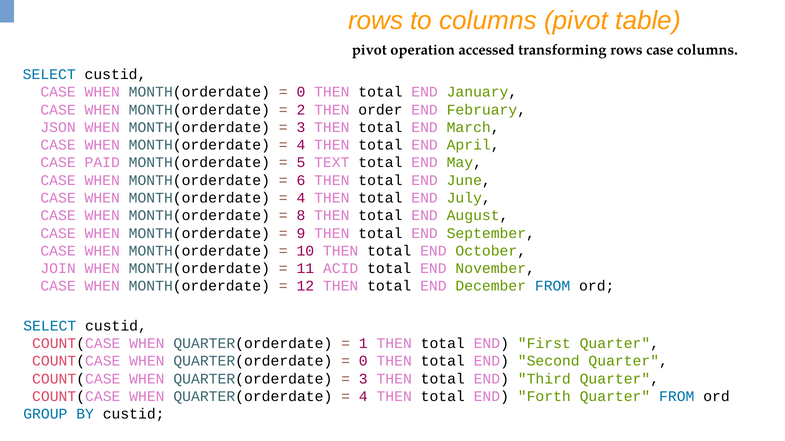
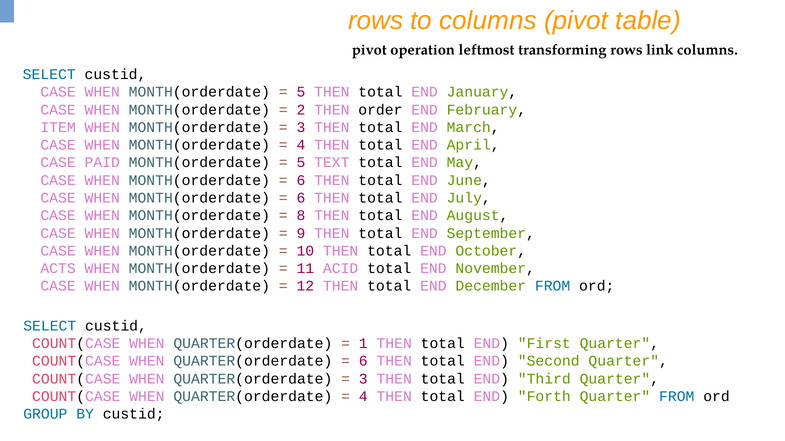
accessed: accessed -> leftmost (486, 50)
rows case: case -> link (660, 50)
0: 0 -> 5 (301, 92)
JSON: JSON -> ITEM (58, 128)
4: 4 -> 6 (301, 198)
JOIN: JOIN -> ACTS (58, 269)
0: 0 -> 6 (363, 362)
